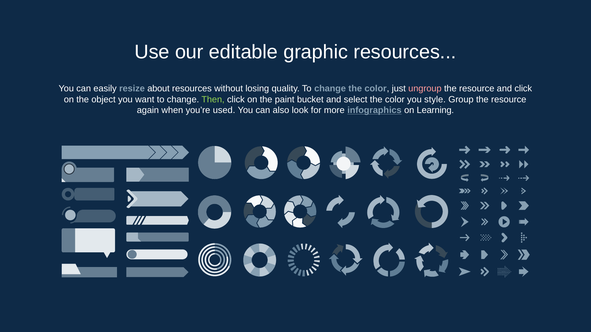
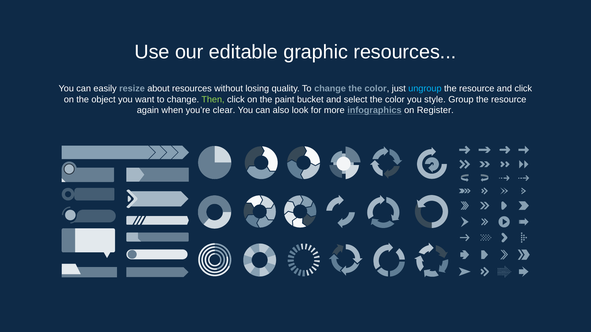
ungroup colour: pink -> light blue (425, 89)
used: used -> clear (224, 110)
Learning: Learning -> Register (435, 110)
